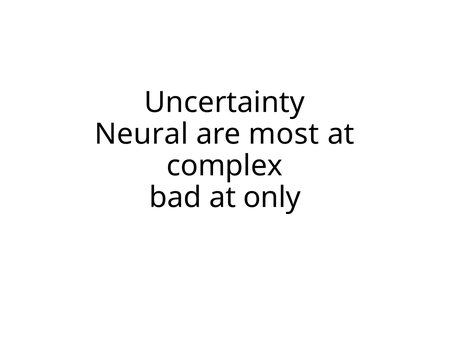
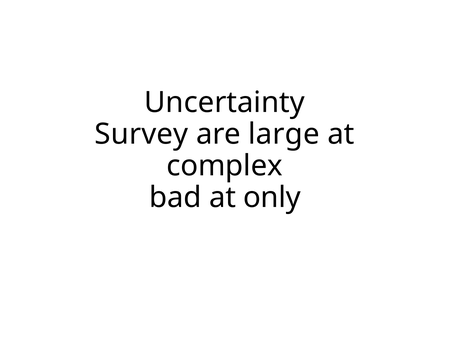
Neural: Neural -> Survey (141, 134)
most: most -> large (284, 134)
